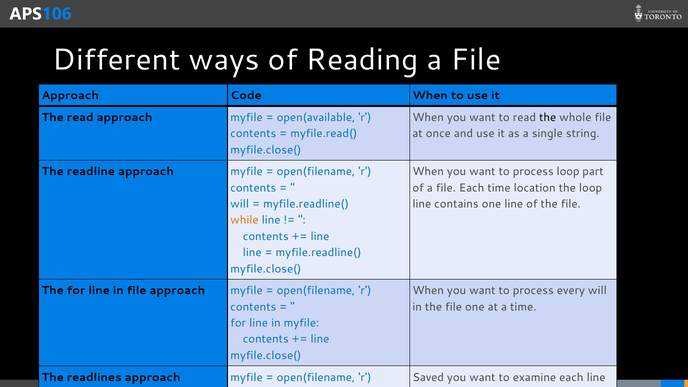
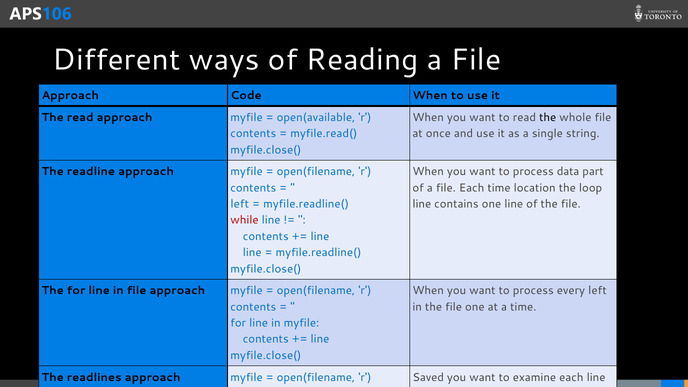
process loop: loop -> data (568, 172)
will: will -> left (240, 204)
while colour: orange -> red (244, 220)
every will: will -> left (597, 291)
